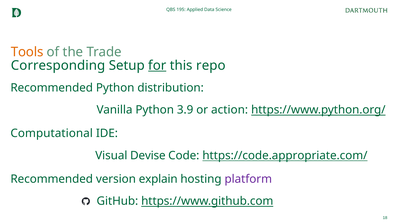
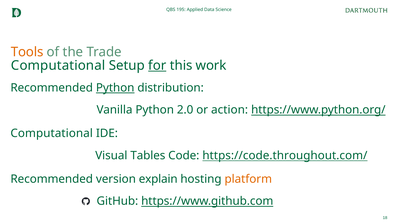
Corresponding: Corresponding -> Computational (58, 65)
repo: repo -> work (211, 65)
Python underline: none -> present (115, 88)
3.9: 3.9 -> 2.0 (185, 110)
Devise: Devise -> Tables (148, 155)
https://code.appropriate.com/: https://code.appropriate.com/ -> https://code.throughout.com/ (285, 155)
platform colour: purple -> orange (248, 179)
